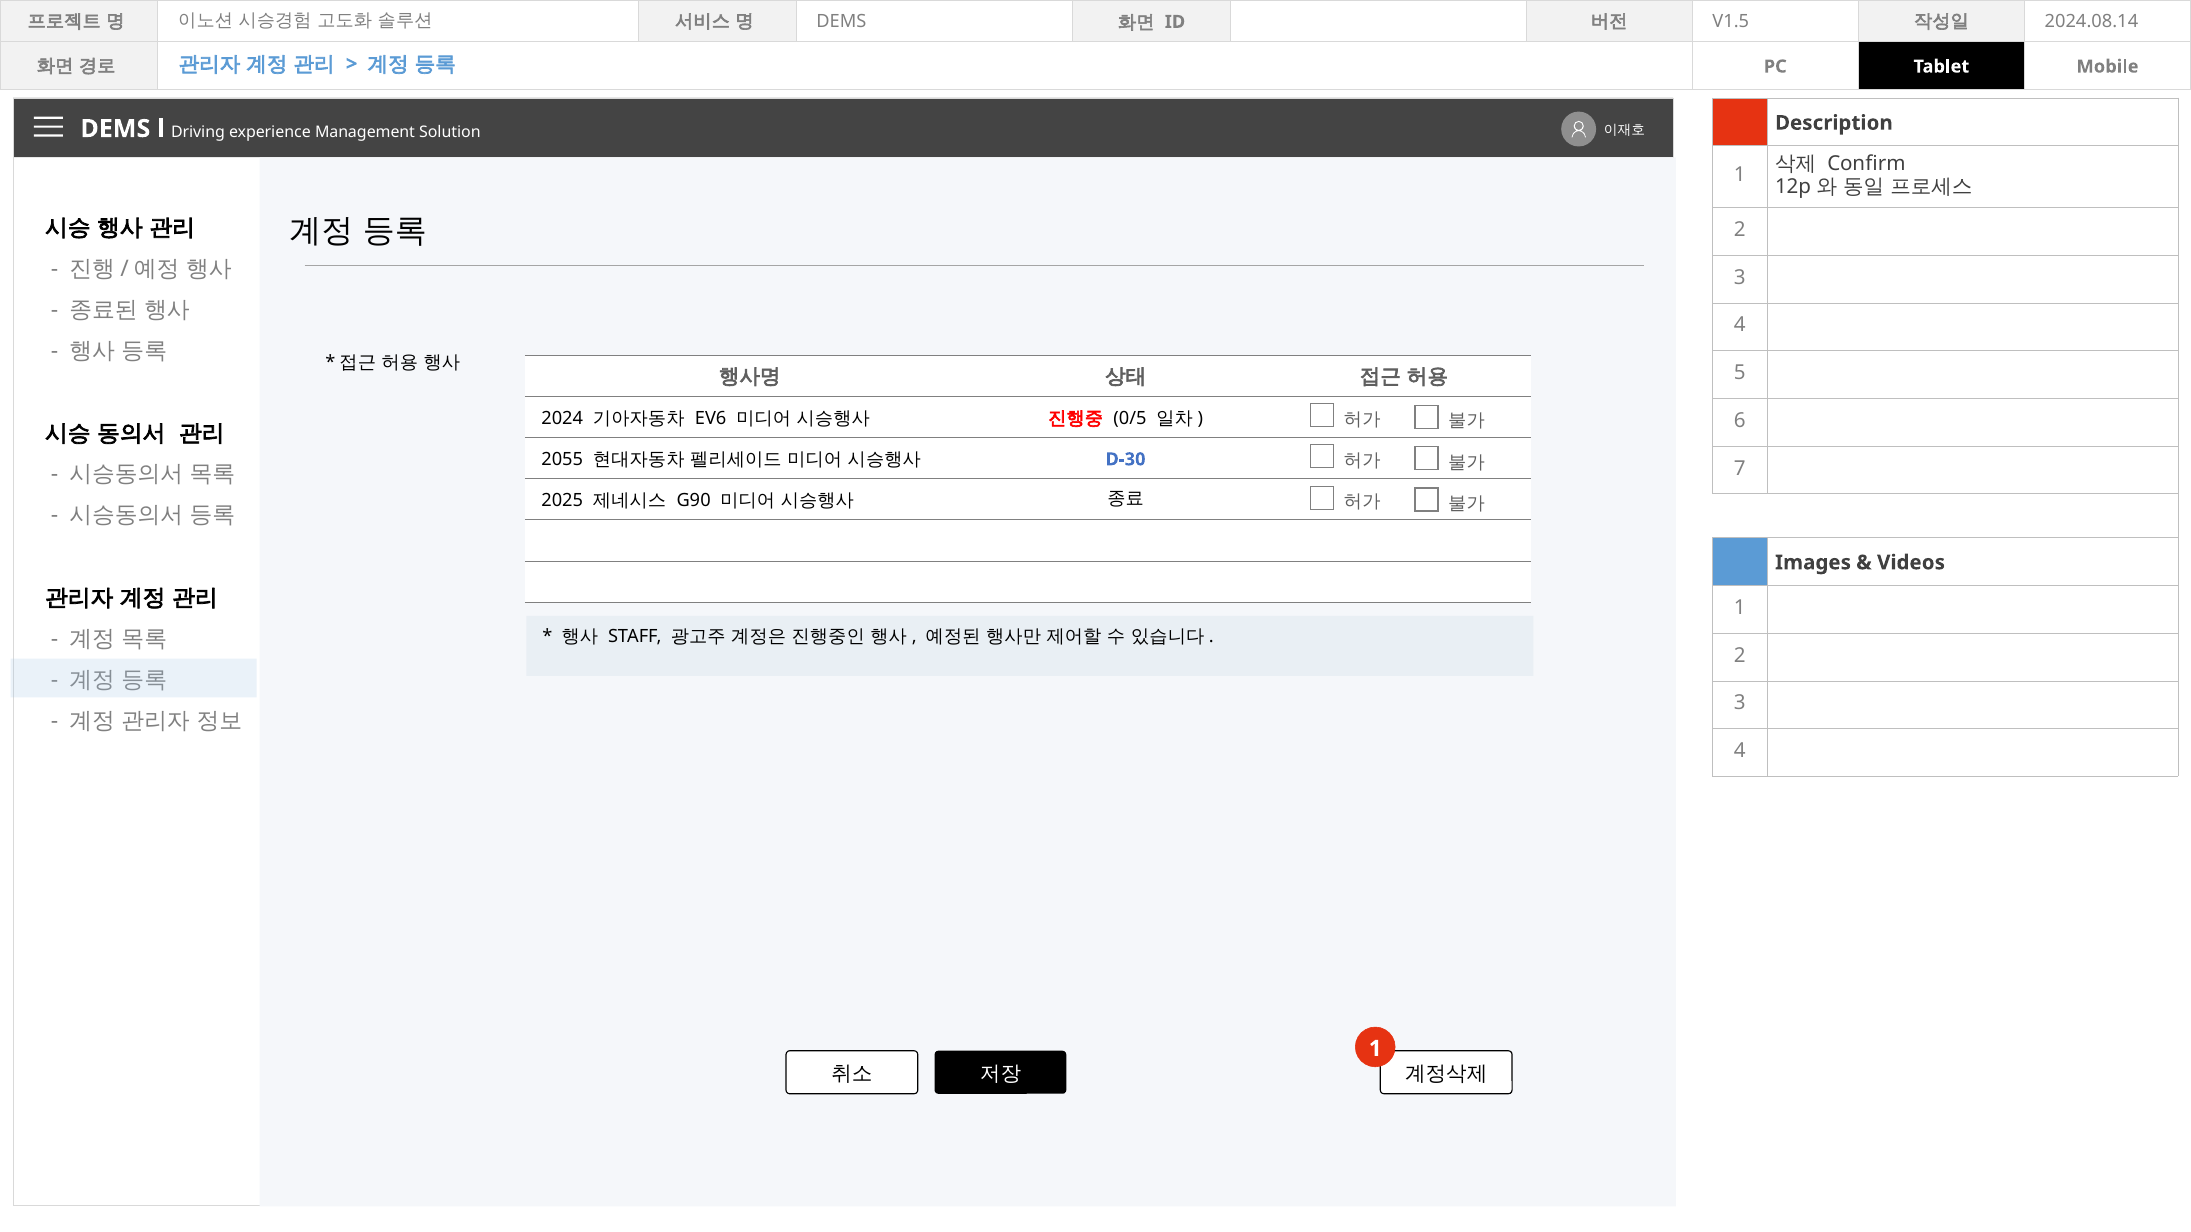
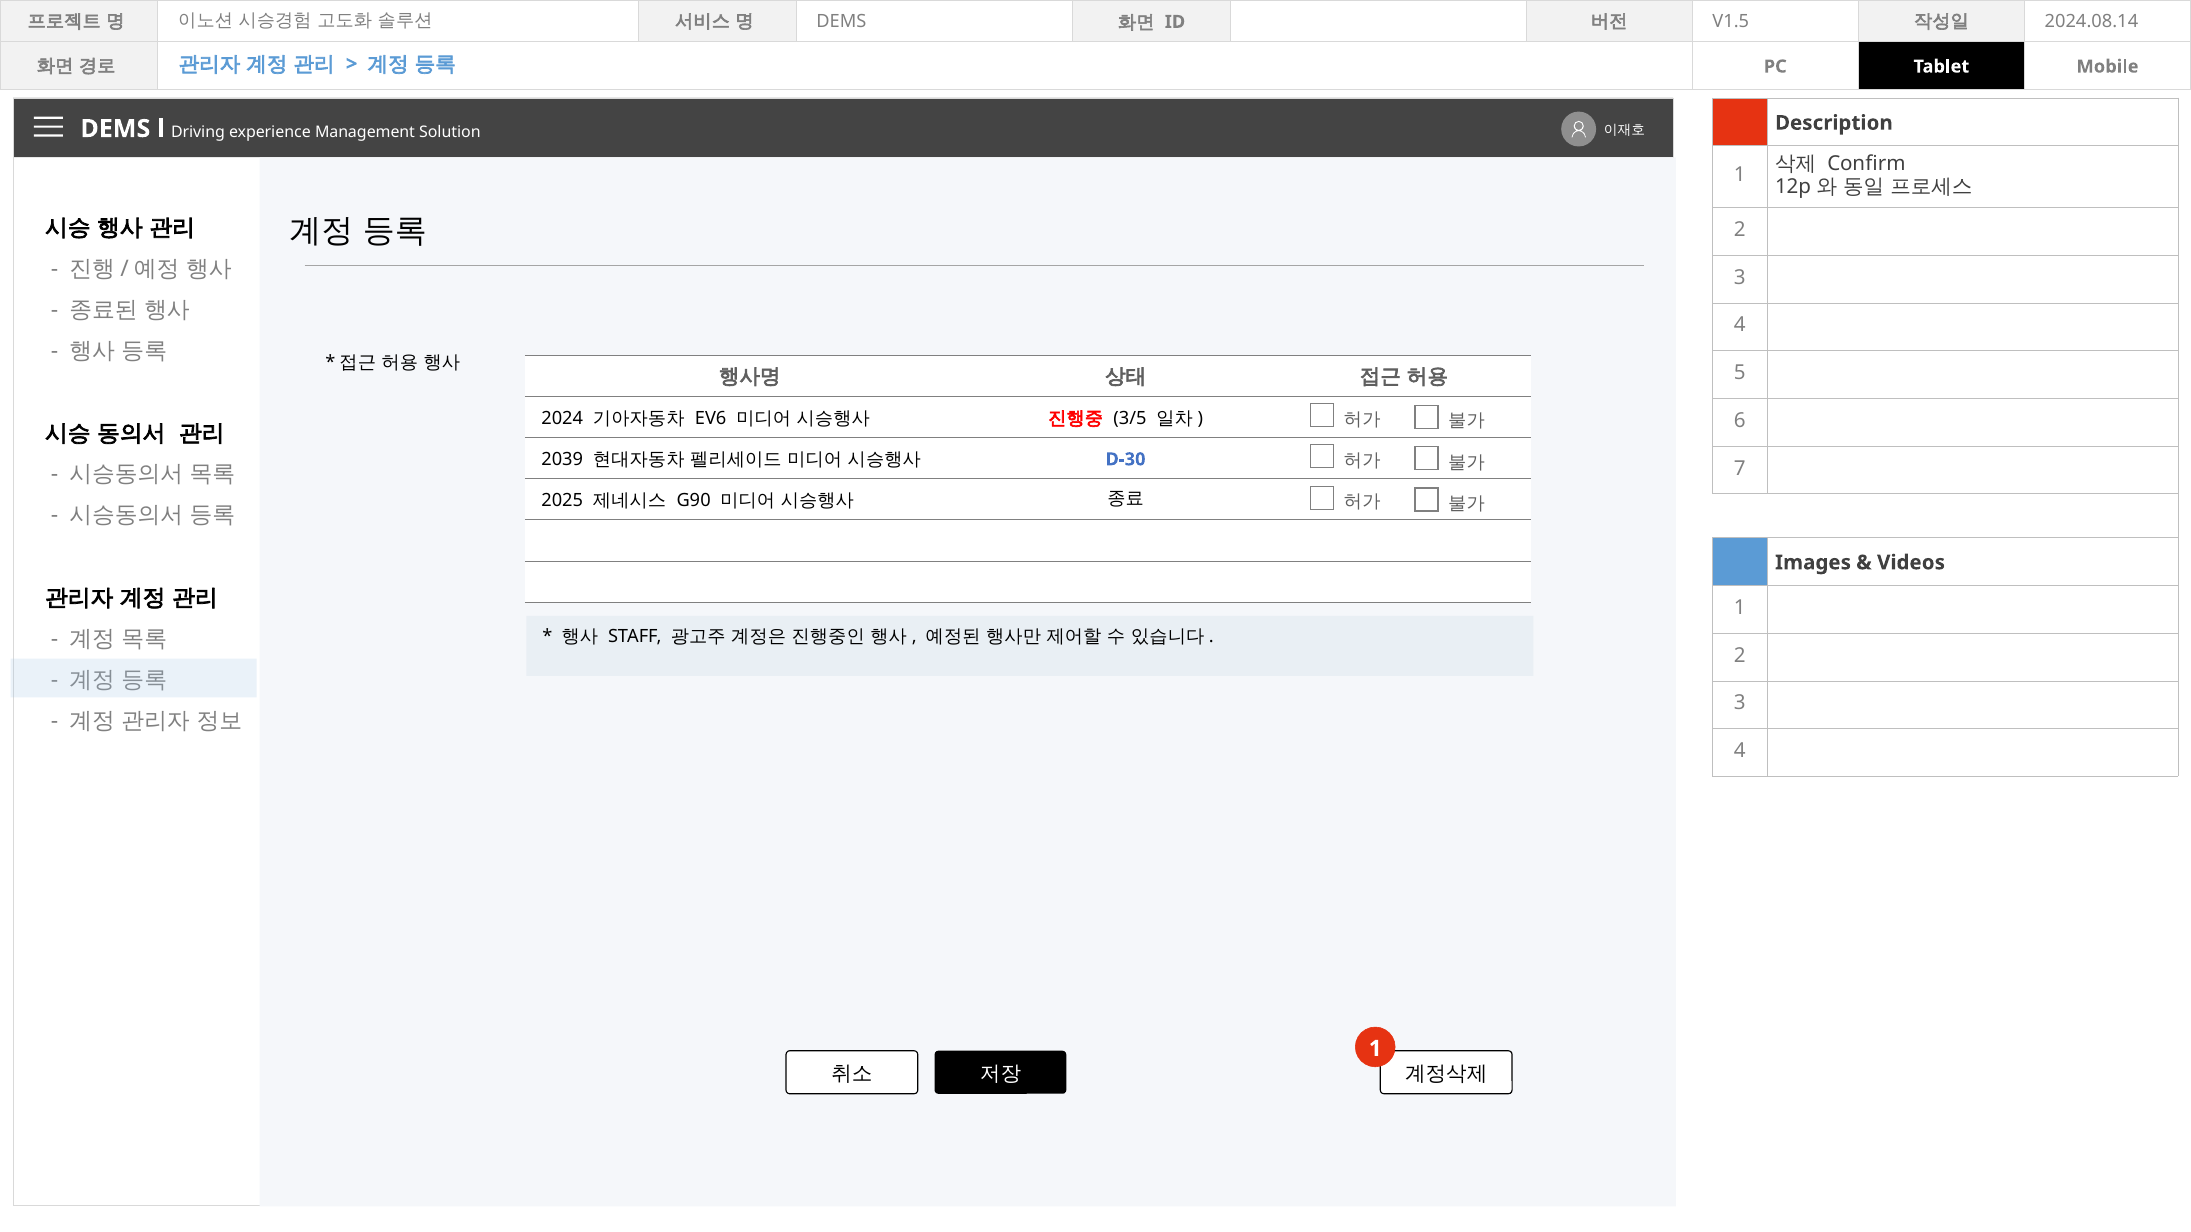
0/5: 0/5 -> 3/5 (1130, 418)
2055: 2055 -> 2039 (562, 460)
